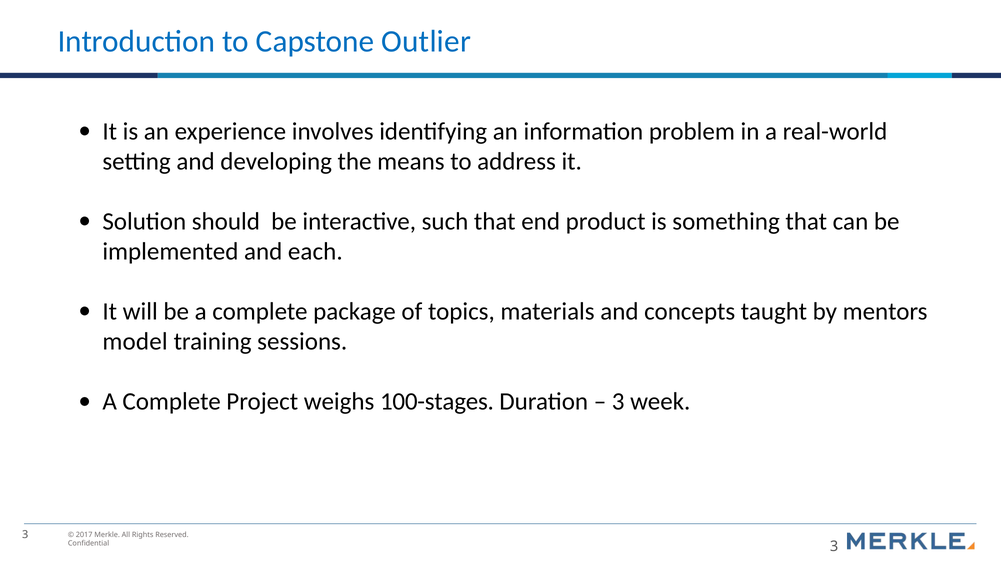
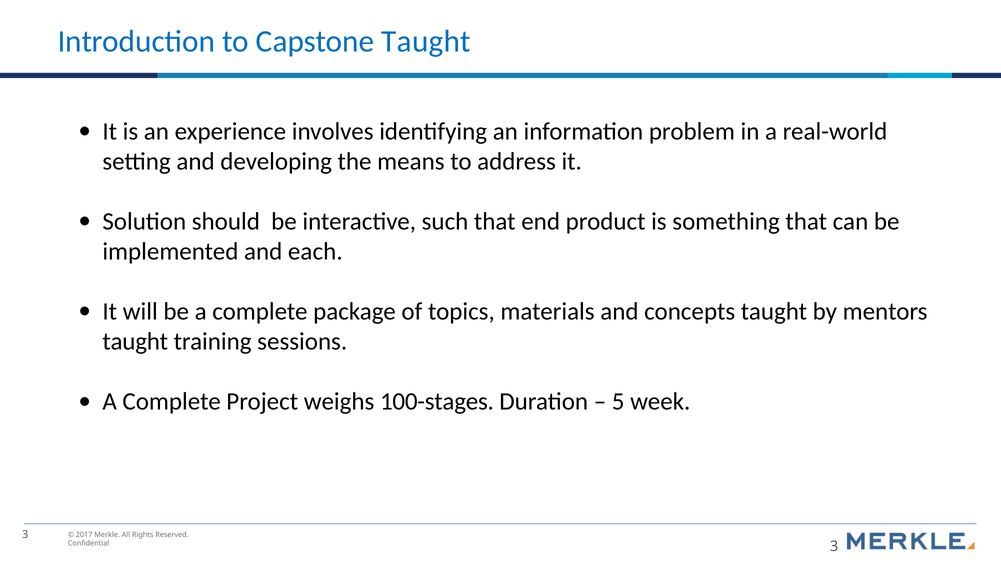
Capstone Outlier: Outlier -> Taught (426, 41)
model: model -> taught (135, 342)
3: 3 -> 5 (618, 402)
